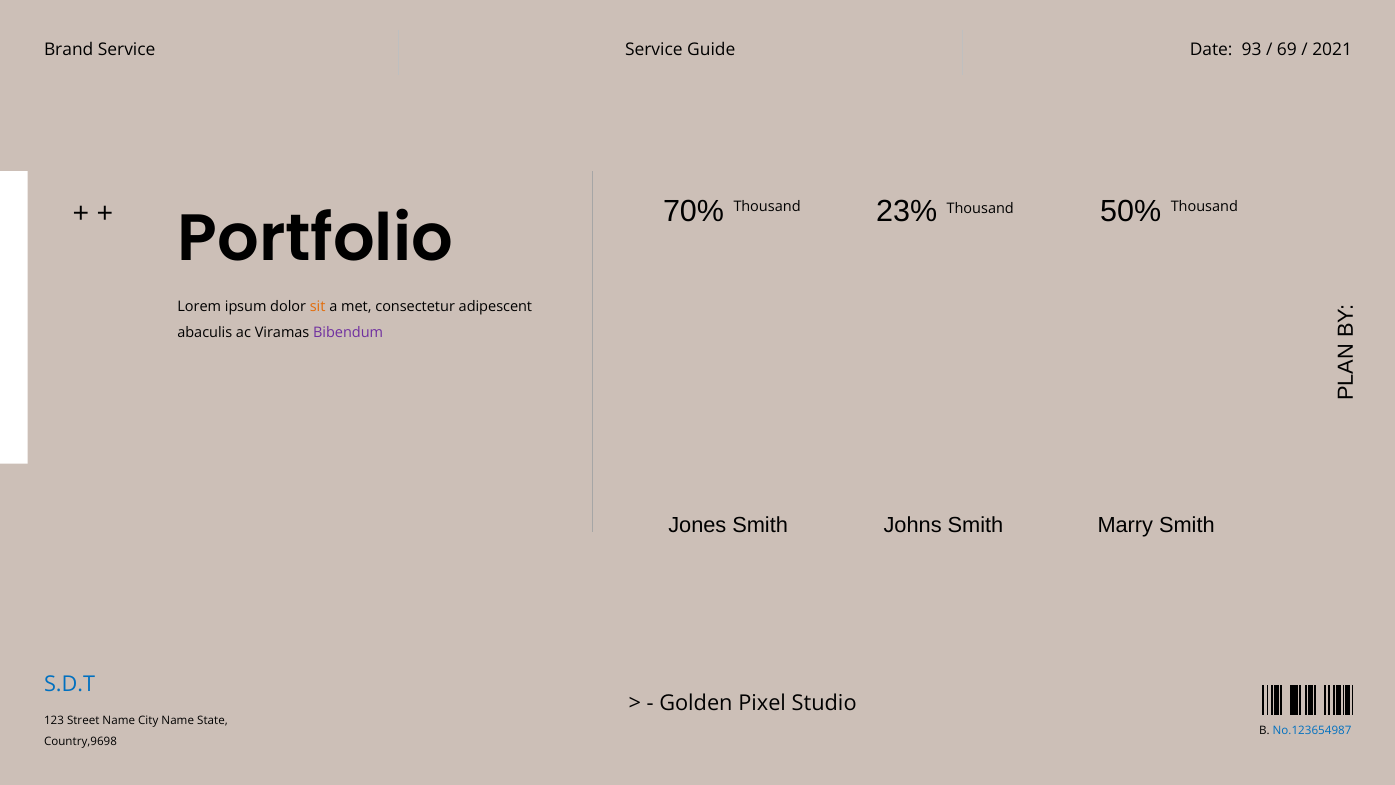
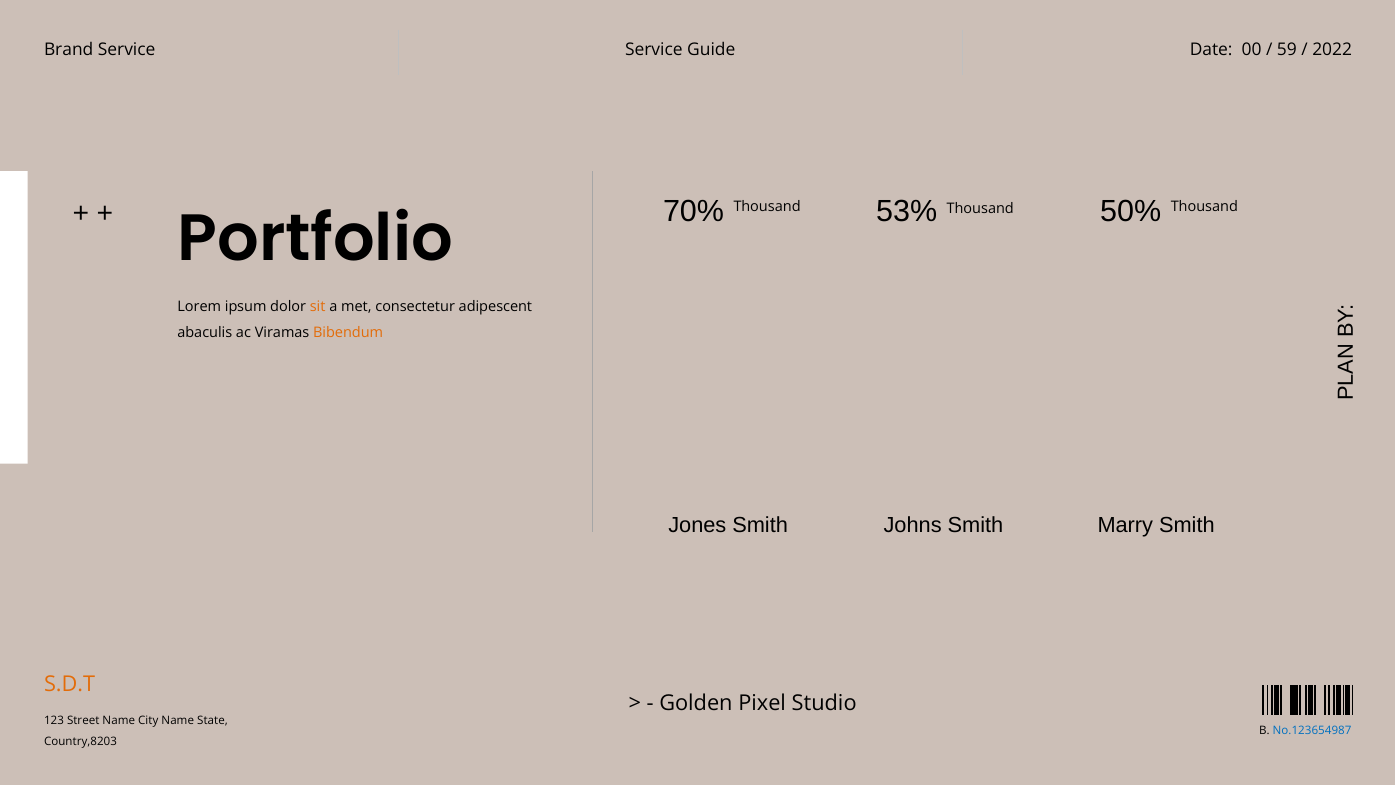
93: 93 -> 00 (1252, 50)
69: 69 -> 59 (1287, 50)
2021: 2021 -> 2022 (1332, 50)
23%: 23% -> 53% (907, 211)
Bibendum colour: purple -> orange (348, 333)
S.D.T colour: blue -> orange (70, 684)
Country,9698: Country,9698 -> Country,8203 (81, 741)
